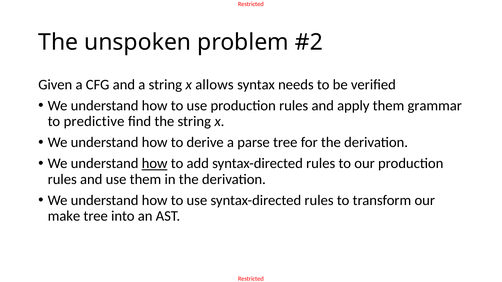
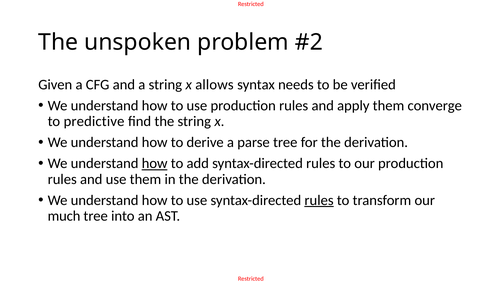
grammar: grammar -> converge (435, 106)
rules underline: none -> present (319, 200)
make: make -> much (64, 216)
